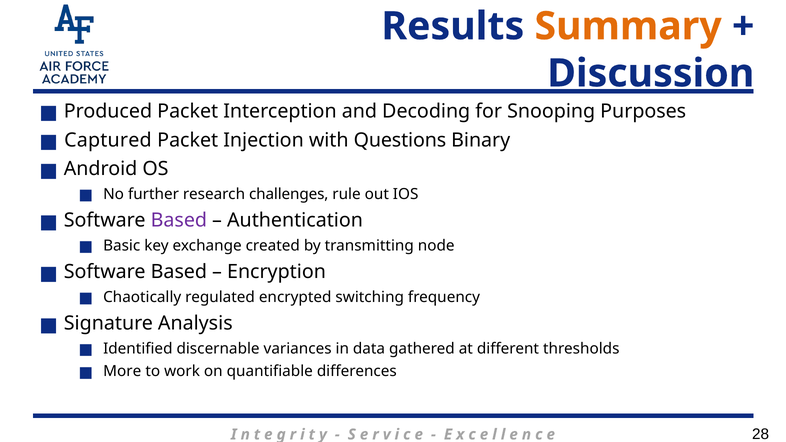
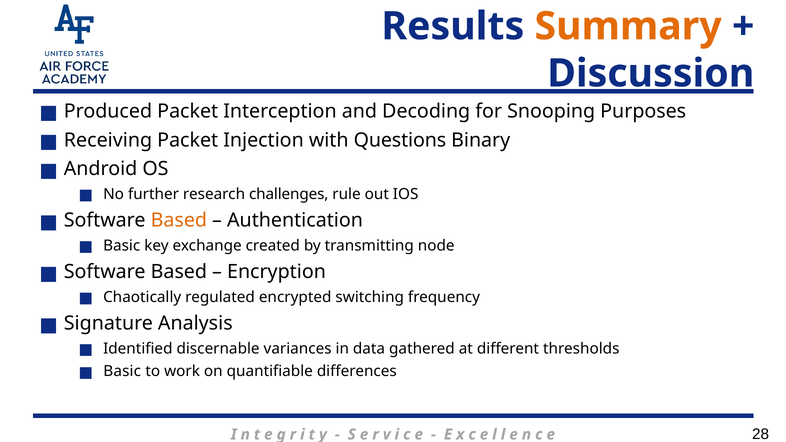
Captured: Captured -> Receiving (108, 140)
Based colour: purple -> orange (179, 221)
More: More -> Basic (122, 371)
